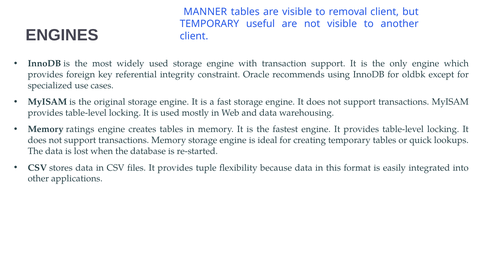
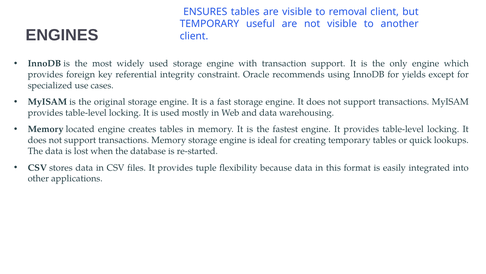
MANNER: MANNER -> ENSURES (205, 12)
oldbk: oldbk -> yields (414, 74)
ratings: ratings -> located (80, 129)
